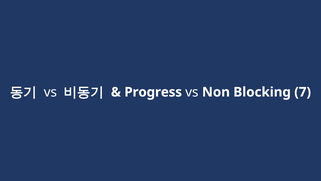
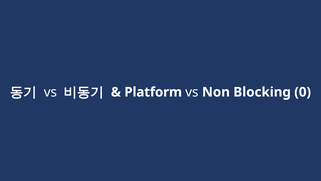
Progress: Progress -> Platform (153, 92)
7: 7 -> 0 (303, 92)
